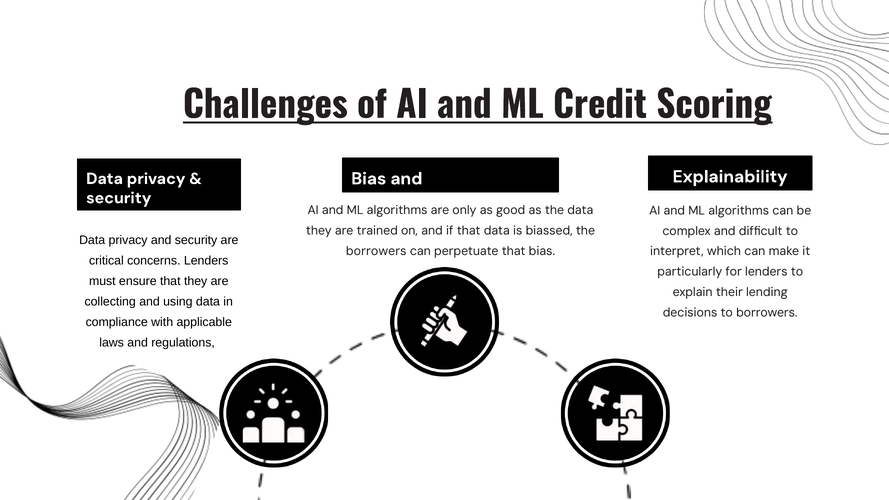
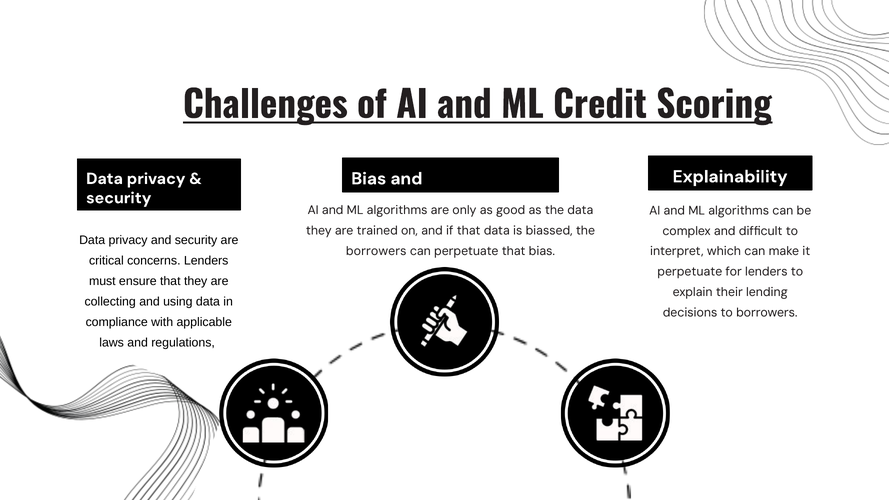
particularly: particularly -> perpetuate (690, 272)
